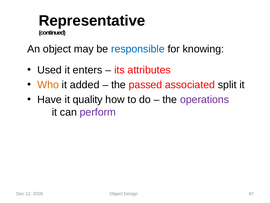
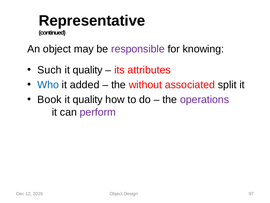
responsible colour: blue -> purple (138, 49)
Used: Used -> Such (50, 70)
enters: enters -> quality (88, 70)
Who colour: orange -> blue (48, 85)
passed: passed -> without (145, 85)
Have: Have -> Book (50, 99)
